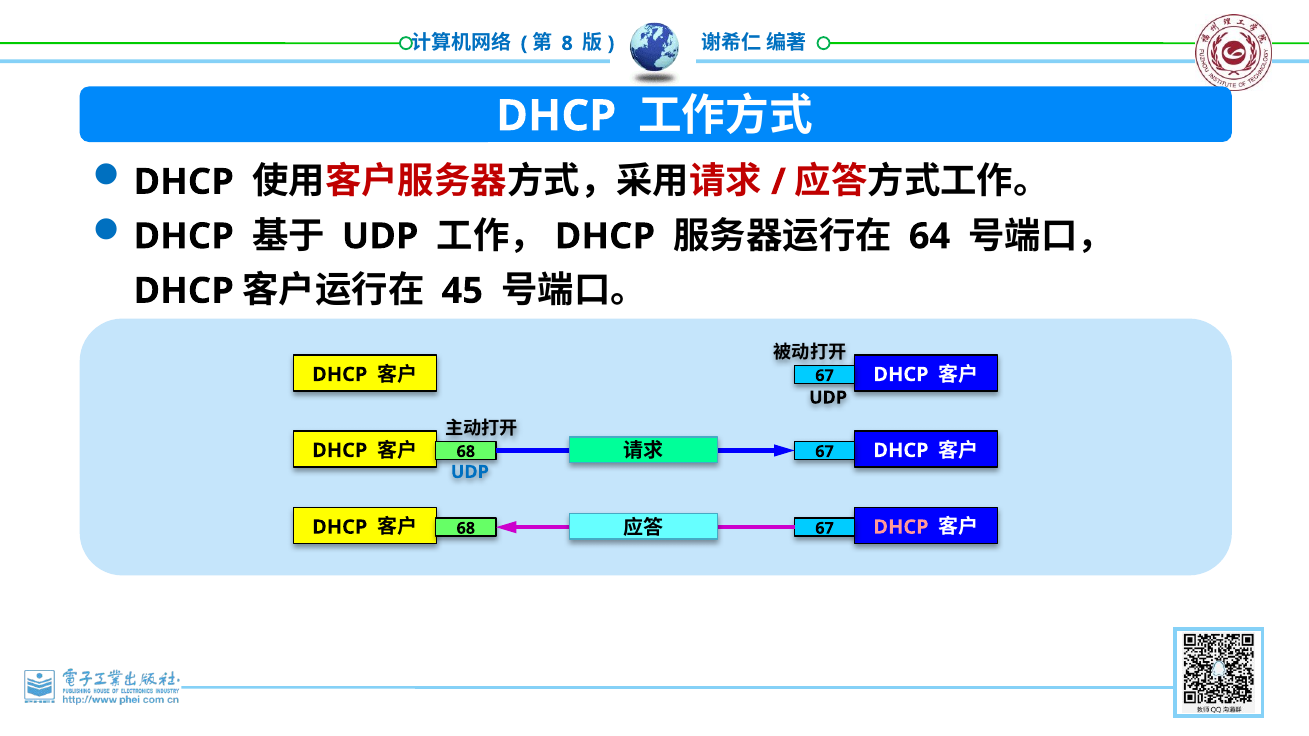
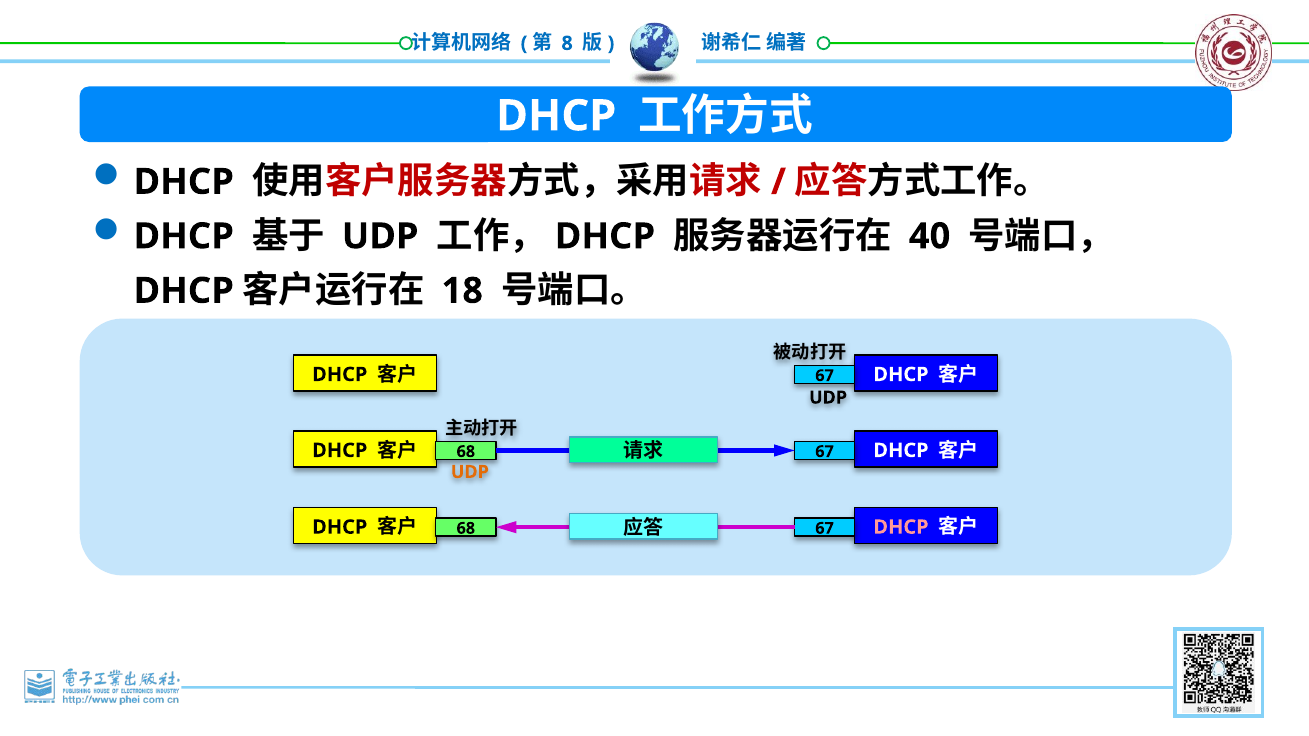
64: 64 -> 40 (930, 236)
45: 45 -> 18 (462, 291)
UDP colour: blue -> orange (470, 472)
